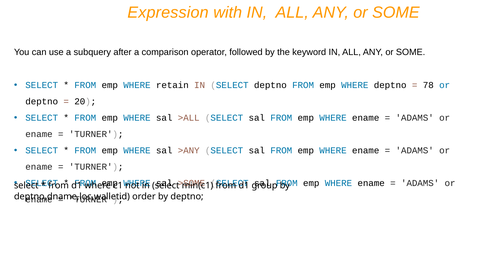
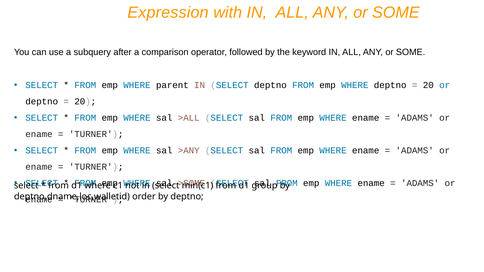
retain: retain -> parent (172, 85)
78: 78 -> 20 (428, 85)
